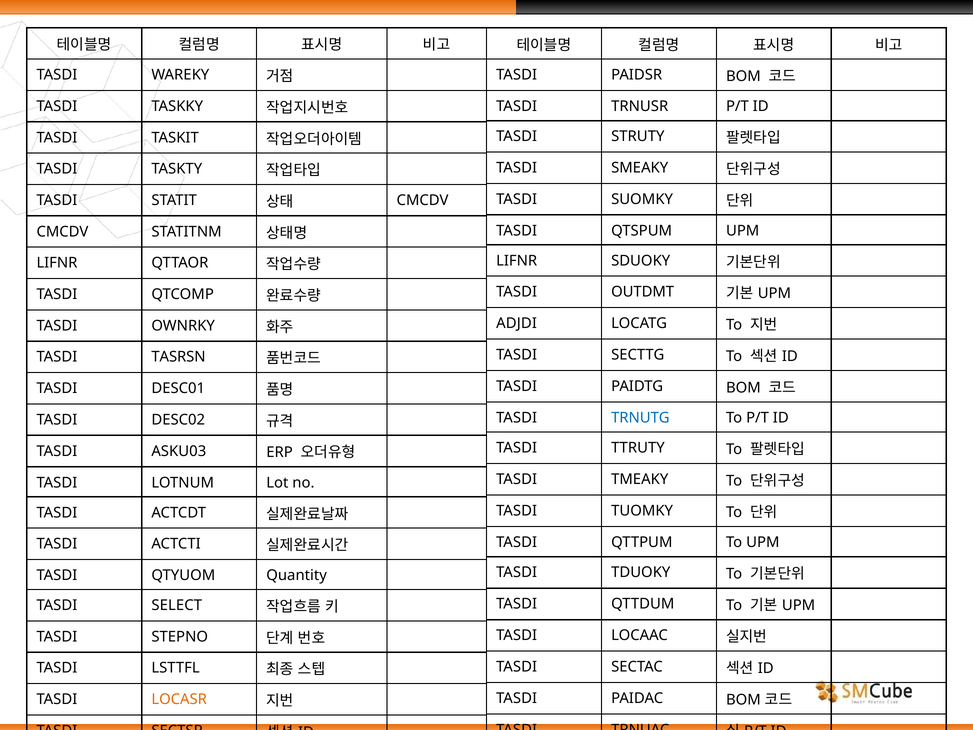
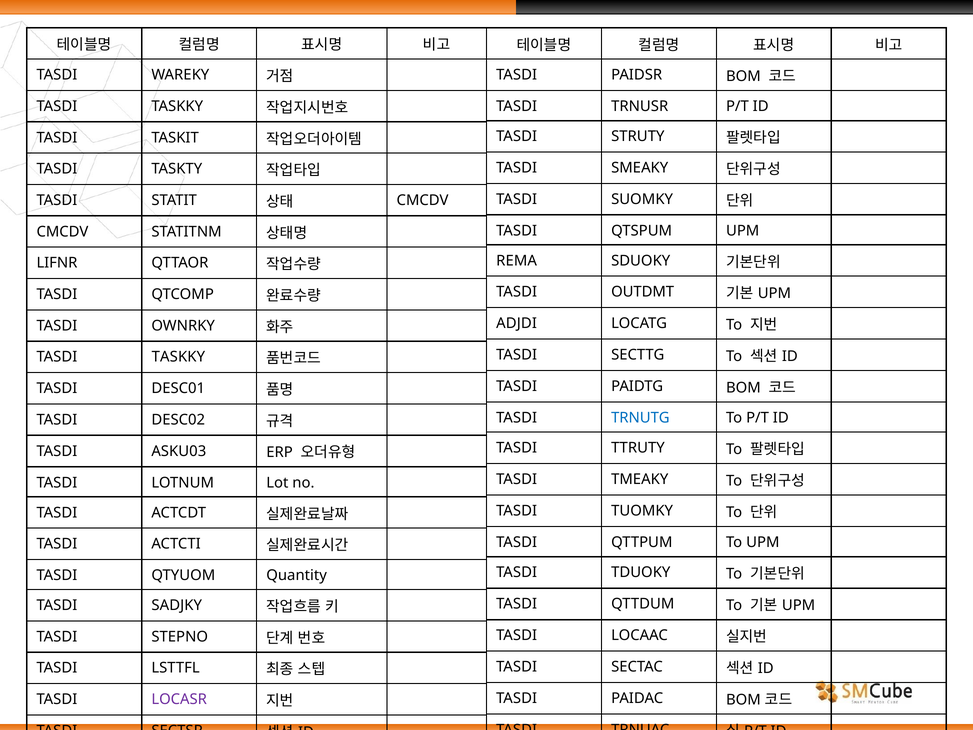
LIFNR: LIFNR -> REMA (517, 261)
TASRSN: TASRSN -> TASKKY (178, 357)
SELECT: SELECT -> SADJKY (177, 605)
LOCASR colour: orange -> purple (179, 699)
